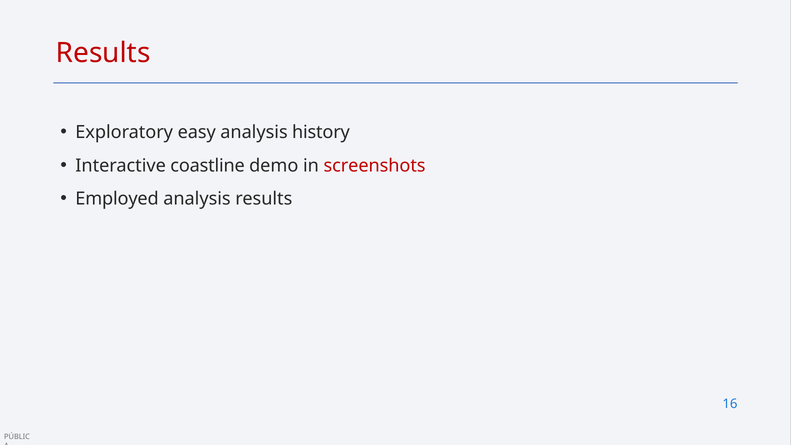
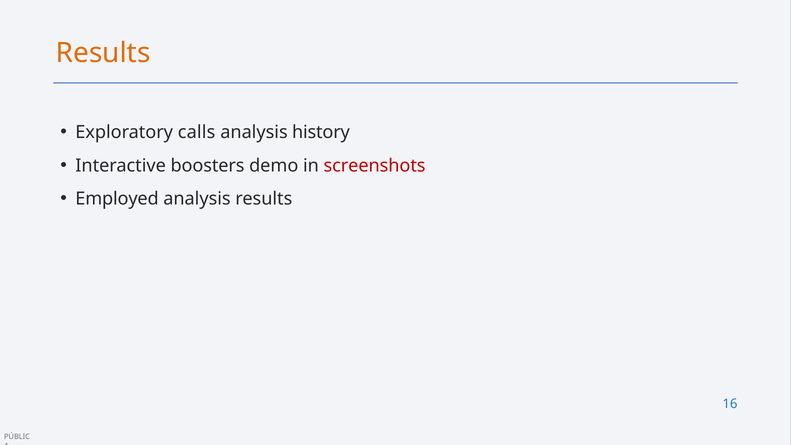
Results colour: red -> orange (103, 53)
easy: easy -> calls (197, 132)
coastline: coastline -> boosters (208, 166)
